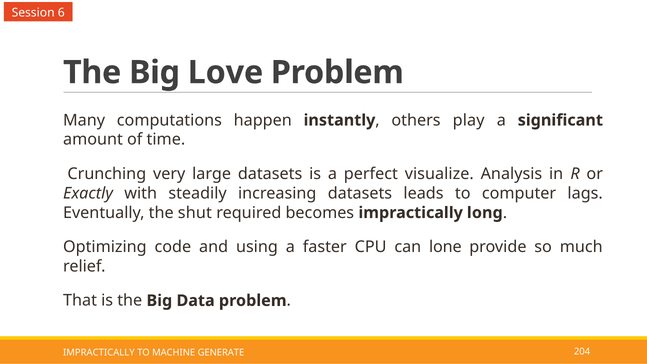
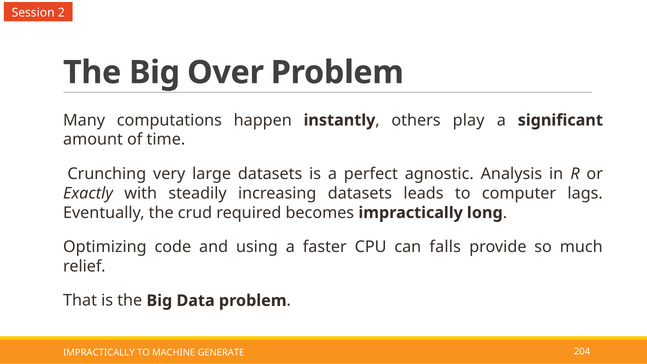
6: 6 -> 2 (61, 13)
Love: Love -> Over (226, 72)
visualize: visualize -> agnostic (439, 174)
shut: shut -> crud (195, 213)
lone: lone -> falls (445, 247)
